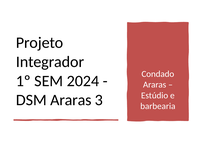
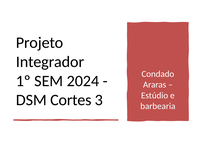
DSM Araras: Araras -> Cortes (71, 100)
